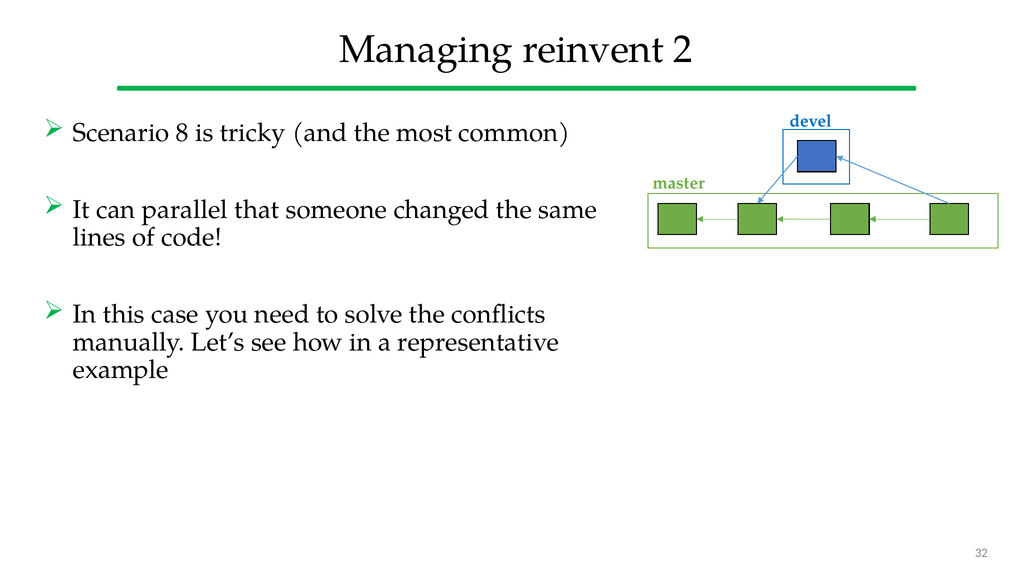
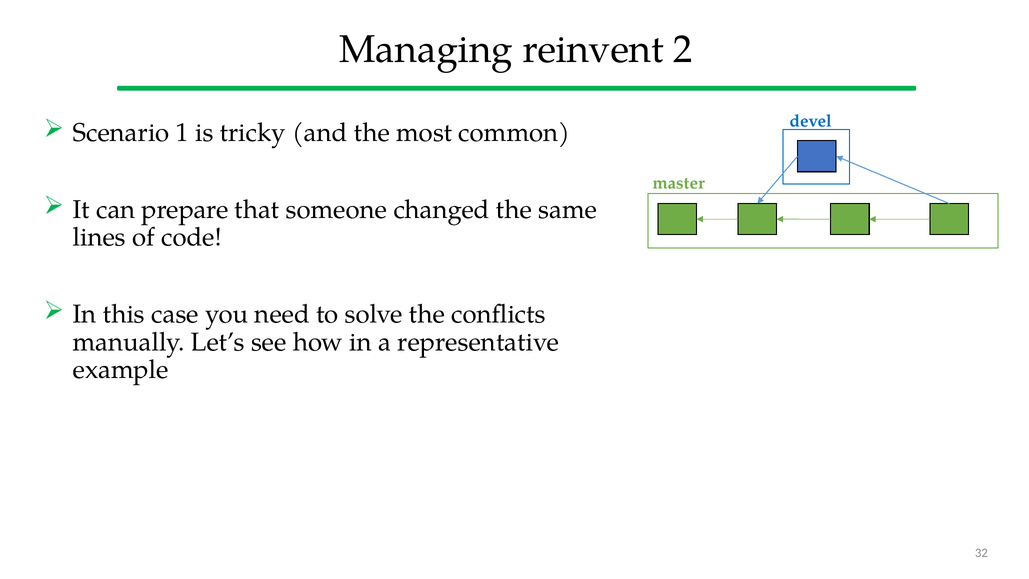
8: 8 -> 1 (182, 132)
parallel: parallel -> prepare (185, 209)
